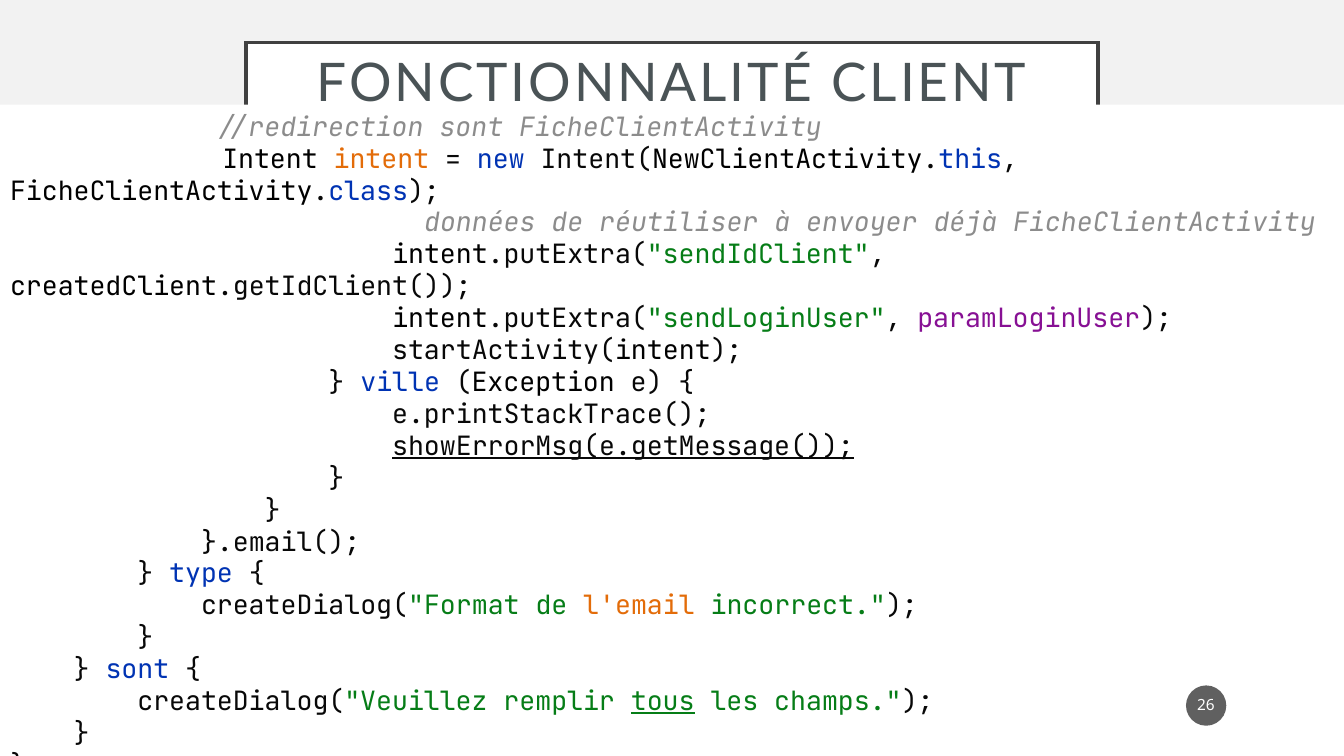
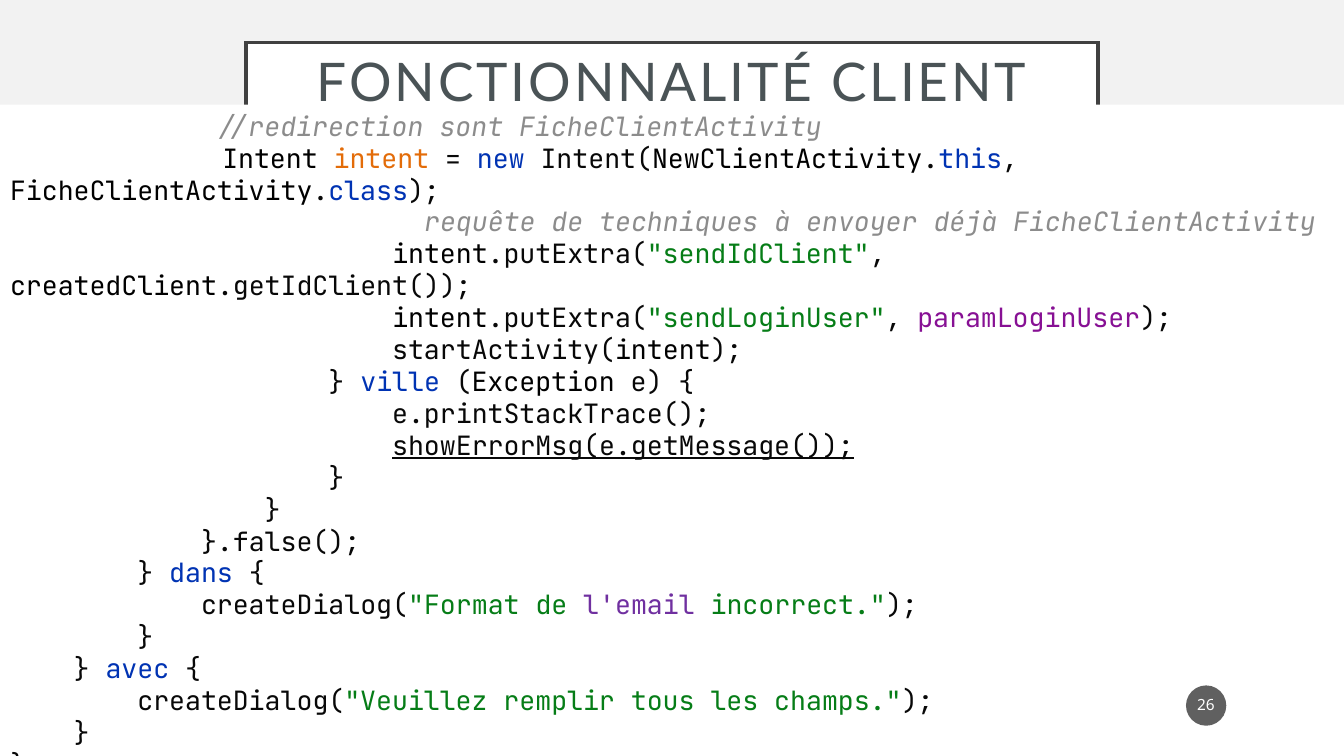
//données: //données -> //requête (464, 223)
réutiliser: réutiliser -> techniques (679, 223)
}.email(: }.email( -> }.false( (281, 542)
type: type -> dans (201, 574)
l'email colour: orange -> purple (639, 606)
sont: sont -> avec (137, 670)
tous underline: present -> none (663, 702)
